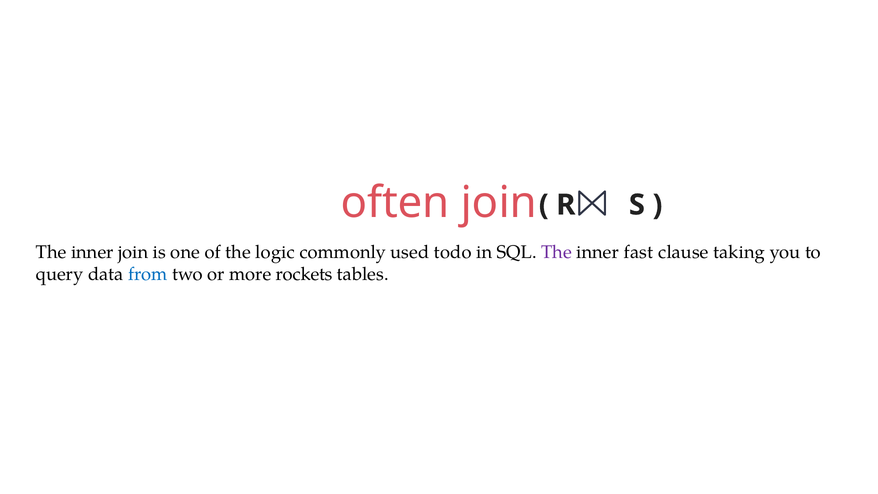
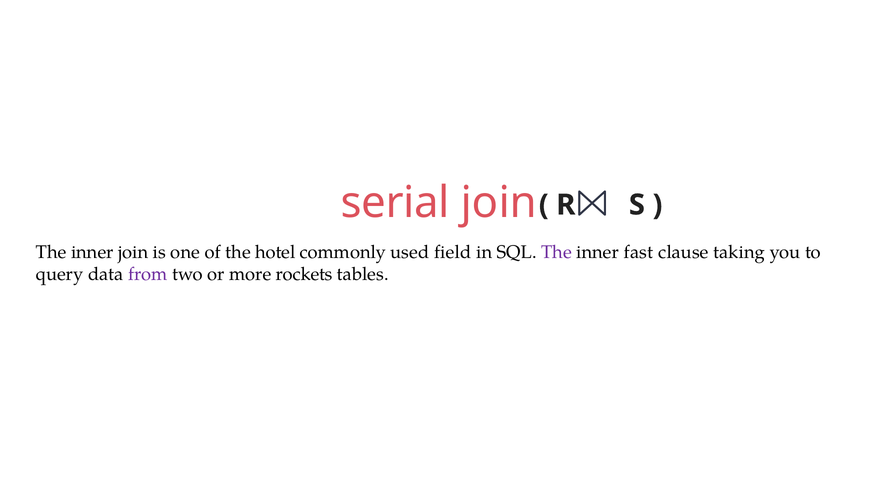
often: often -> serial (395, 203)
logic: logic -> hotel (275, 252)
todo: todo -> field (453, 252)
from colour: blue -> purple (148, 274)
